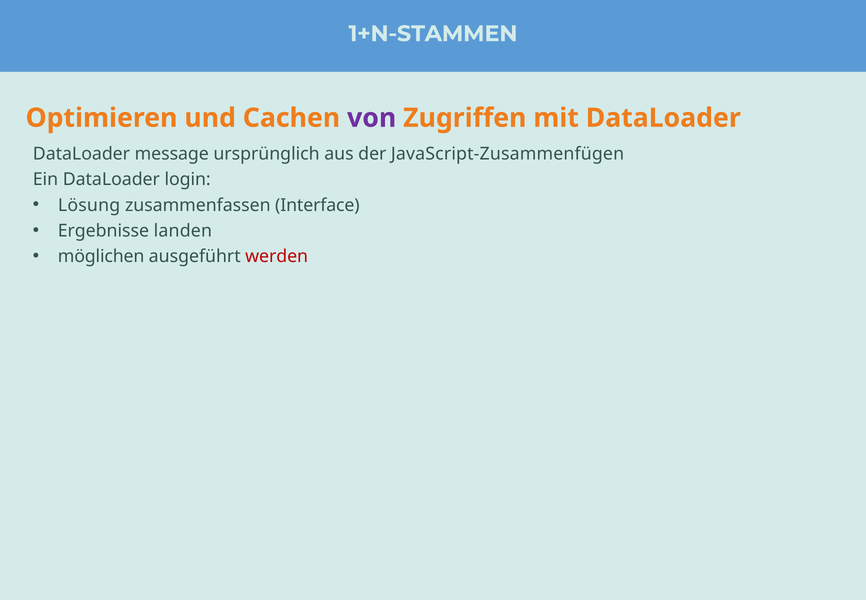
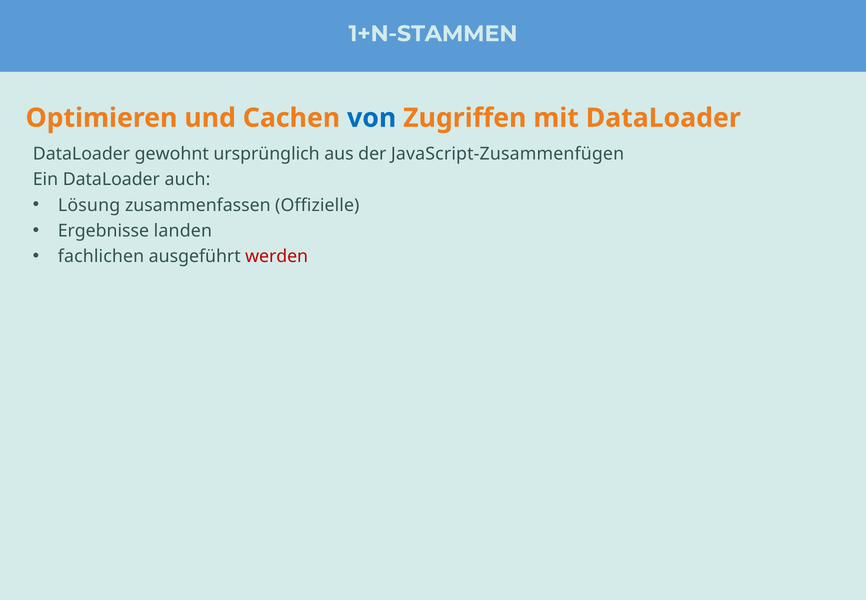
von colour: purple -> blue (372, 118)
message: message -> gewohnt (172, 154)
login: login -> auch (187, 179)
Interface: Interface -> Offizielle (317, 205)
möglichen: möglichen -> fachlichen (101, 256)
